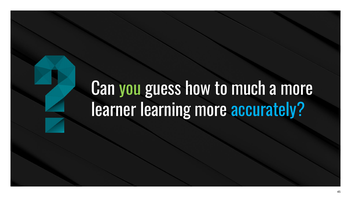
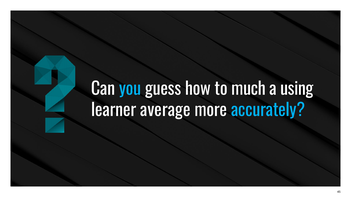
you colour: light green -> light blue (130, 89)
a more: more -> using (297, 89)
learning: learning -> average (165, 110)
